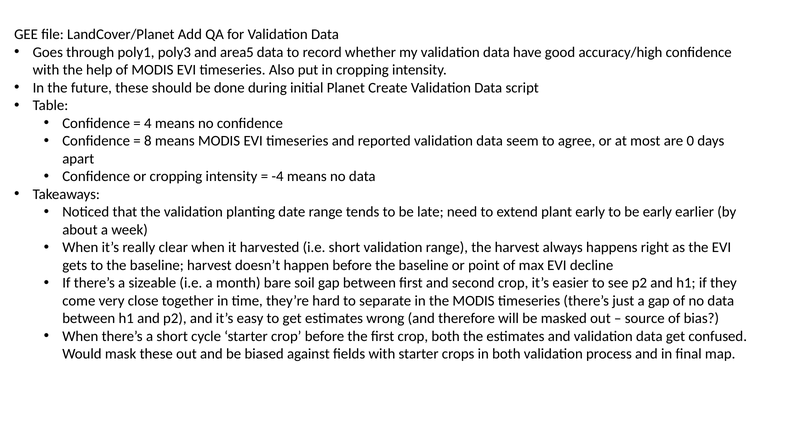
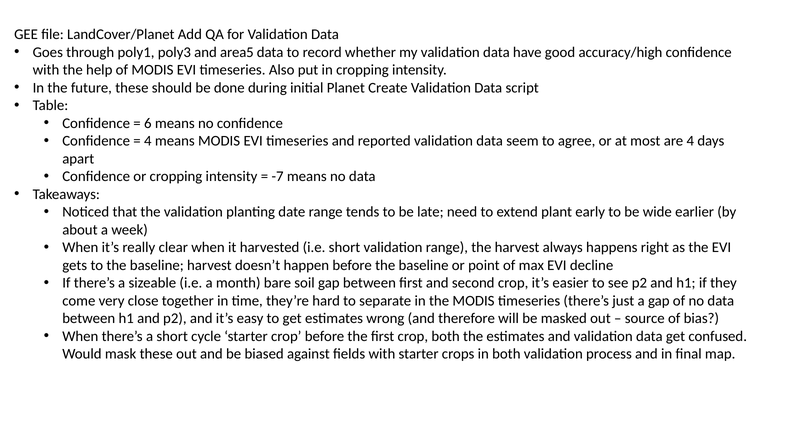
4: 4 -> 6 (148, 123)
8: 8 -> 4 (148, 141)
are 0: 0 -> 4 (690, 141)
-4: -4 -> -7 (278, 177)
be early: early -> wide (657, 212)
